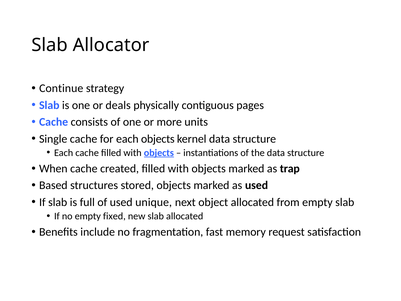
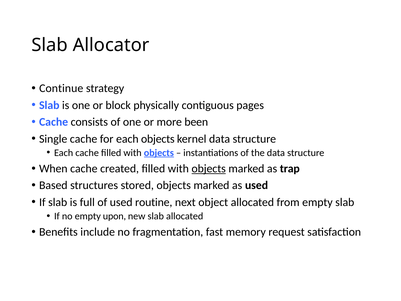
deals: deals -> block (118, 105)
units: units -> been (196, 122)
objects underline: none -> present (209, 168)
unique: unique -> routine (154, 202)
fixed: fixed -> upon (114, 216)
